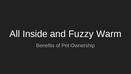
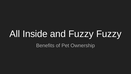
Fuzzy Warm: Warm -> Fuzzy (109, 34)
